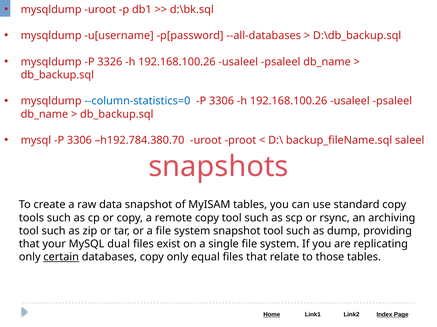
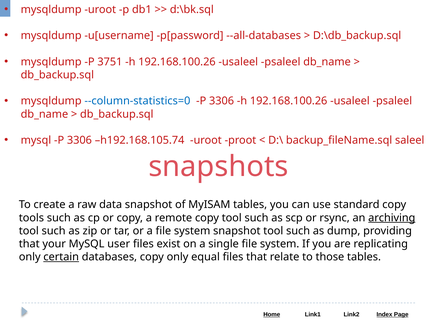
3326: 3326 -> 3751 (110, 62)
h192.784.380.70: h192.784.380.70 -> h192.168.105.74 (140, 141)
archiving underline: none -> present (392, 218)
dual: dual -> user (119, 244)
